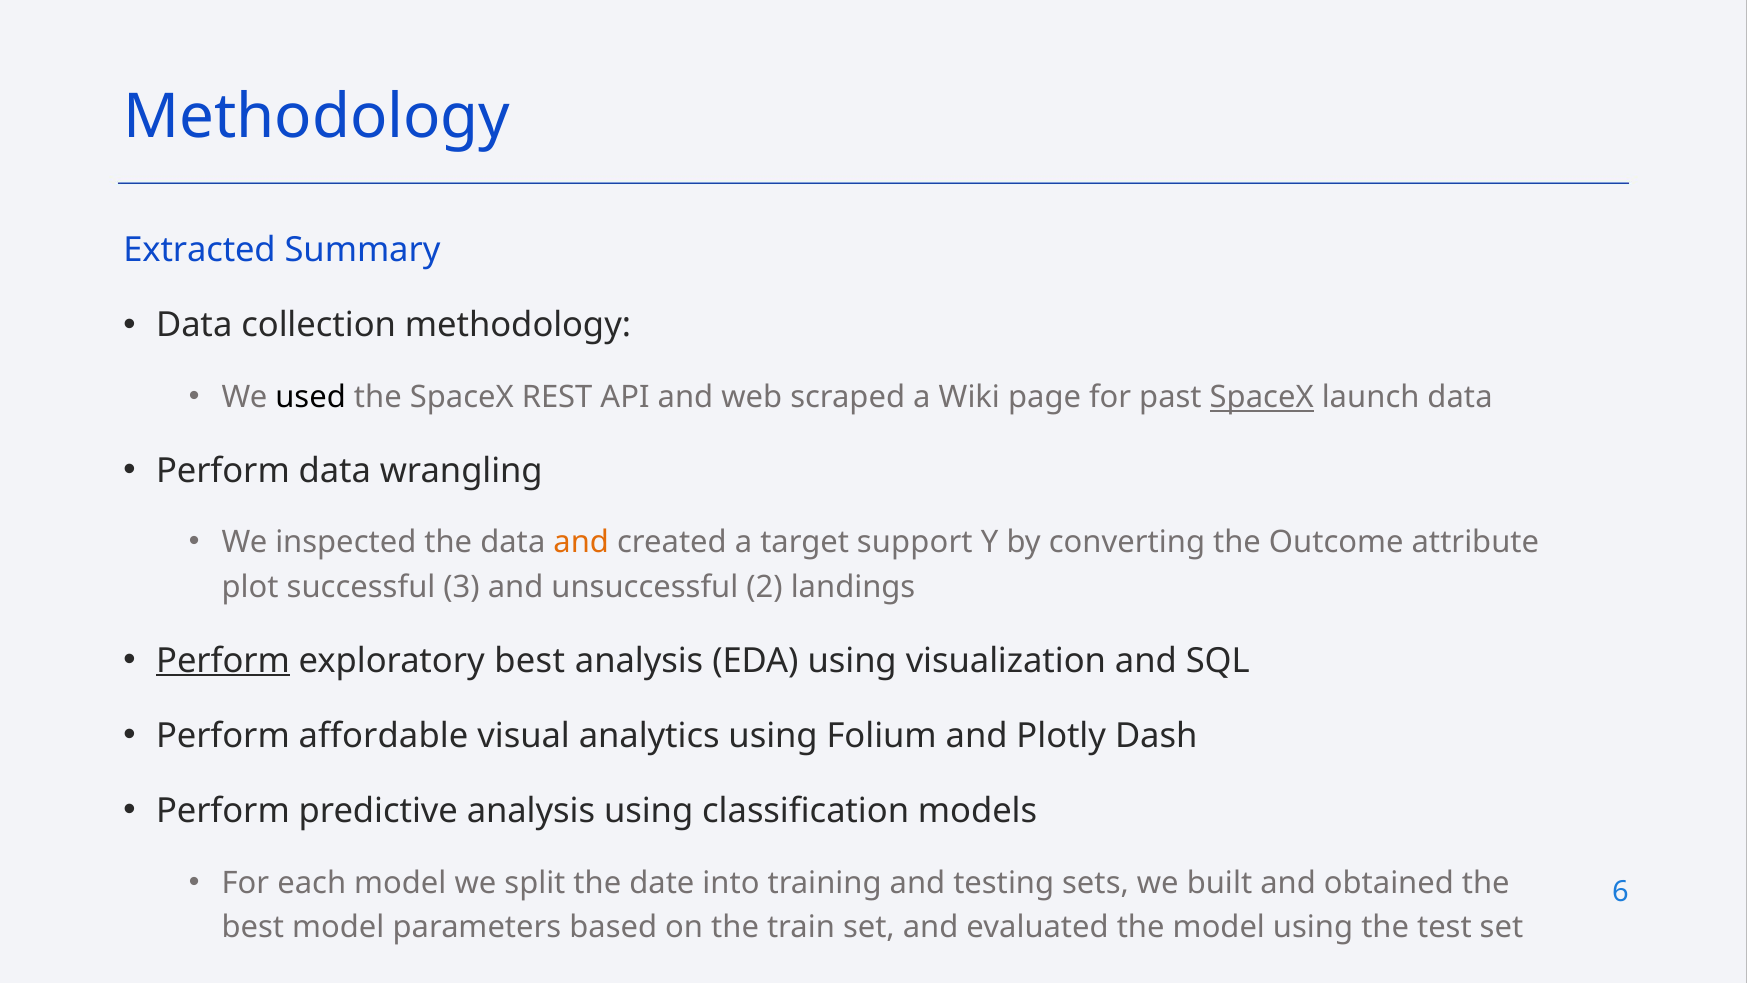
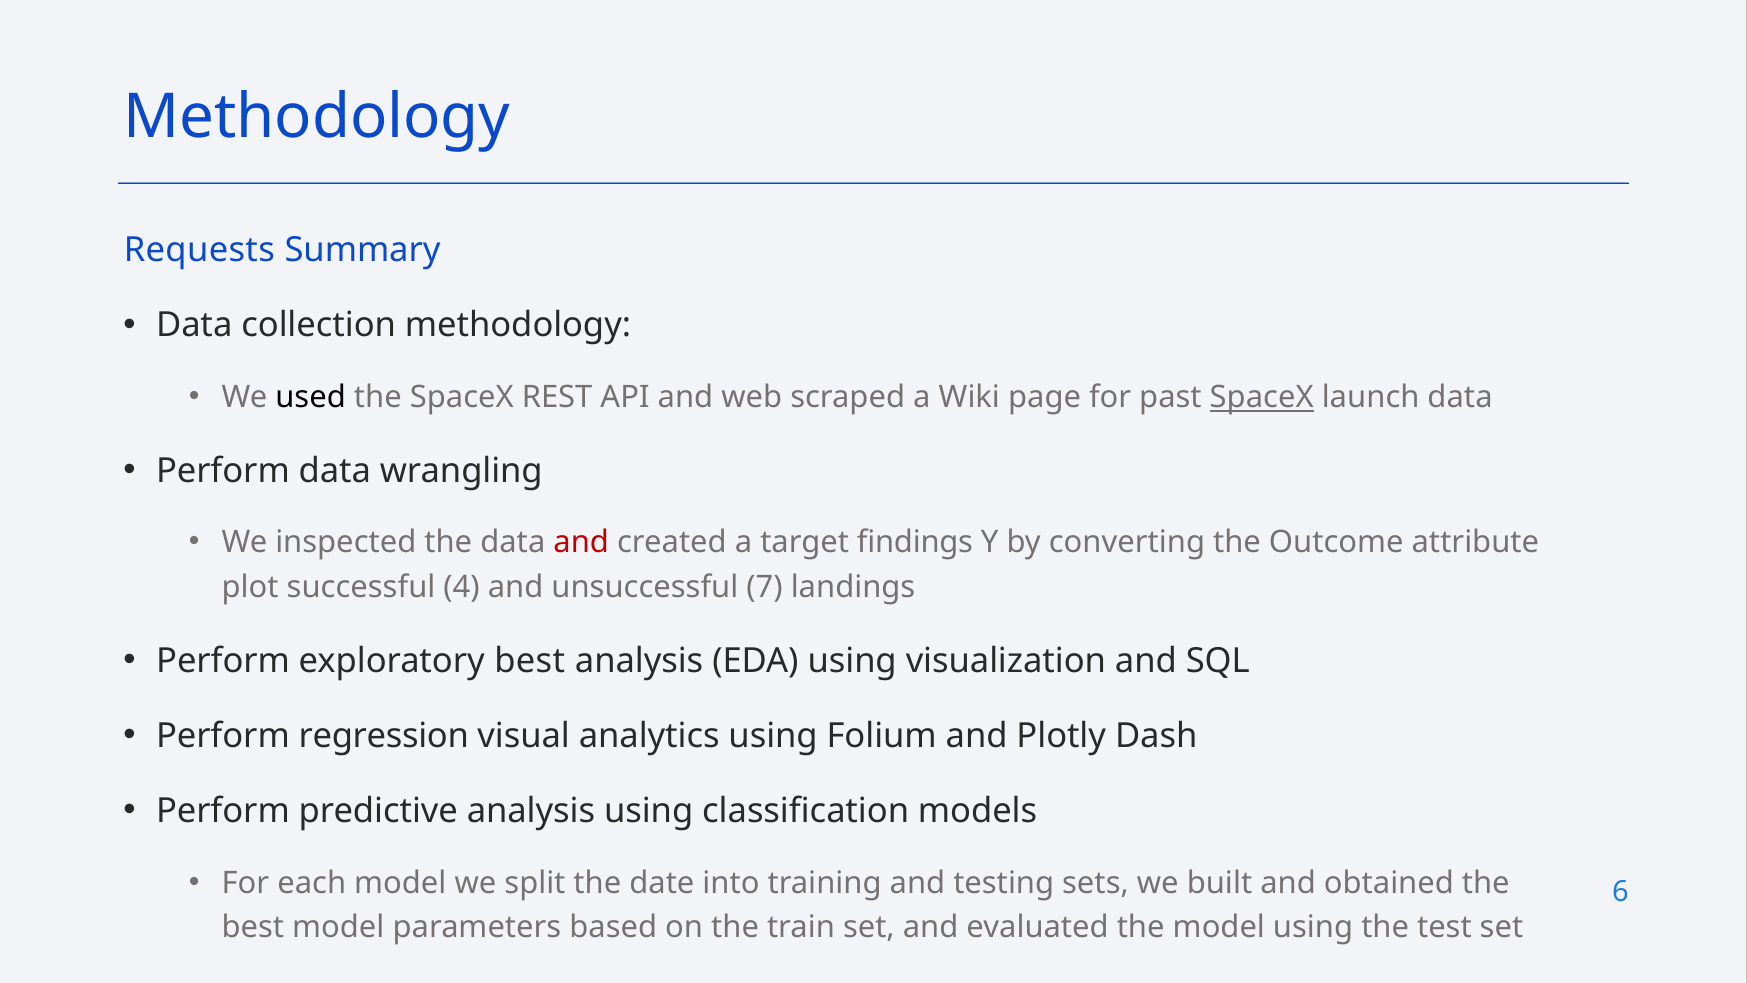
Extracted: Extracted -> Requests (199, 250)
and colour: orange -> red (581, 543)
support: support -> findings (915, 543)
3: 3 -> 4 (461, 587)
2: 2 -> 7 (764, 587)
Perform underline: present -> none (223, 660)
affordable: affordable -> regression (384, 736)
